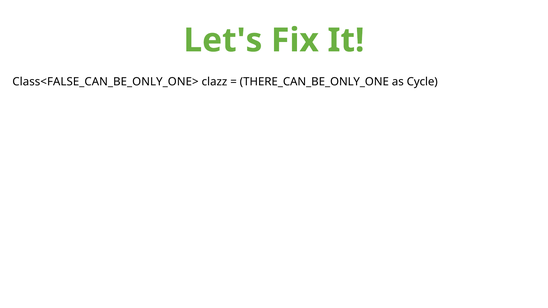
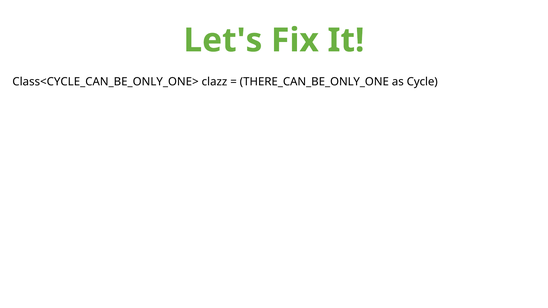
Class<FALSE_CAN_BE_ONLY_ONE>: Class<FALSE_CAN_BE_ONLY_ONE> -> Class<CYCLE_CAN_BE_ONLY_ONE> (106, 82)
